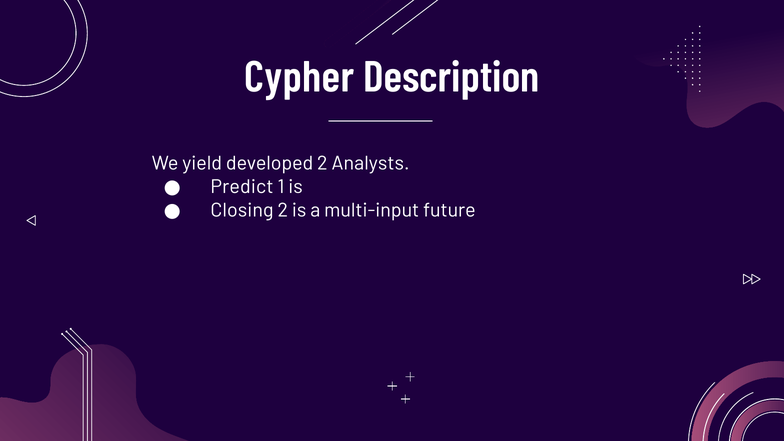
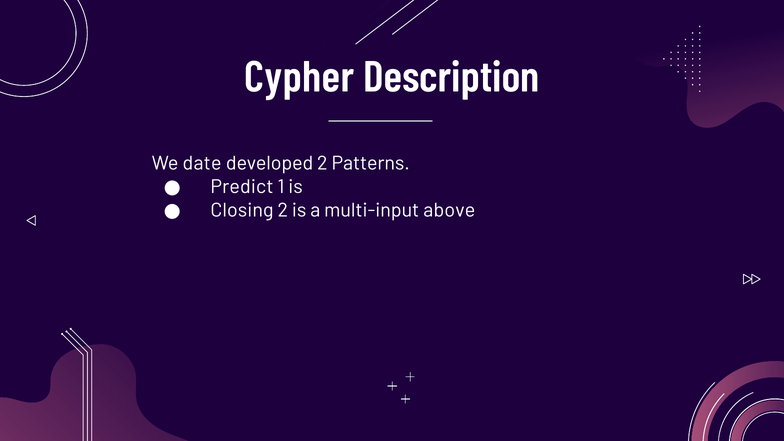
yield: yield -> date (202, 163)
Analysts: Analysts -> Patterns (371, 163)
future: future -> above (449, 210)
